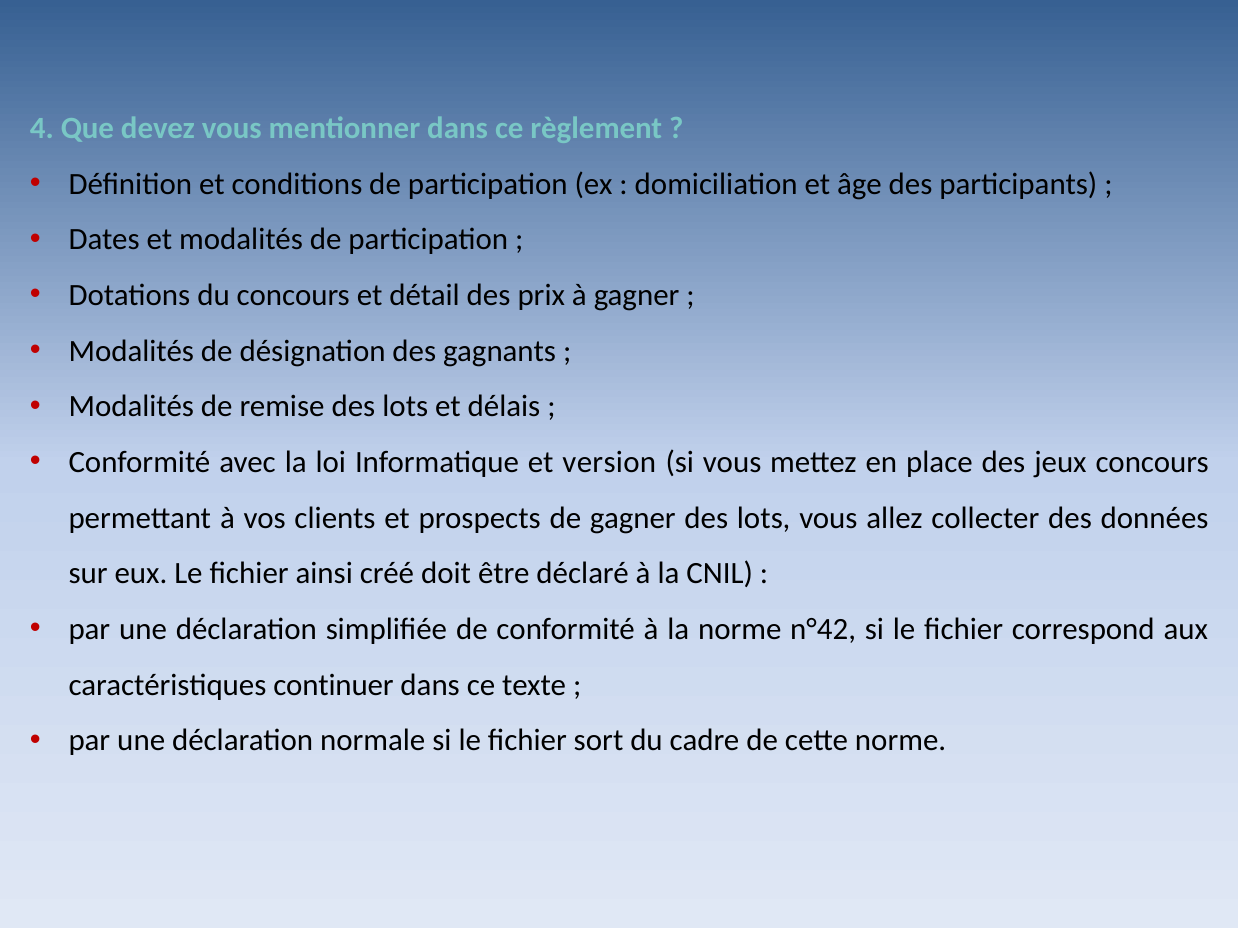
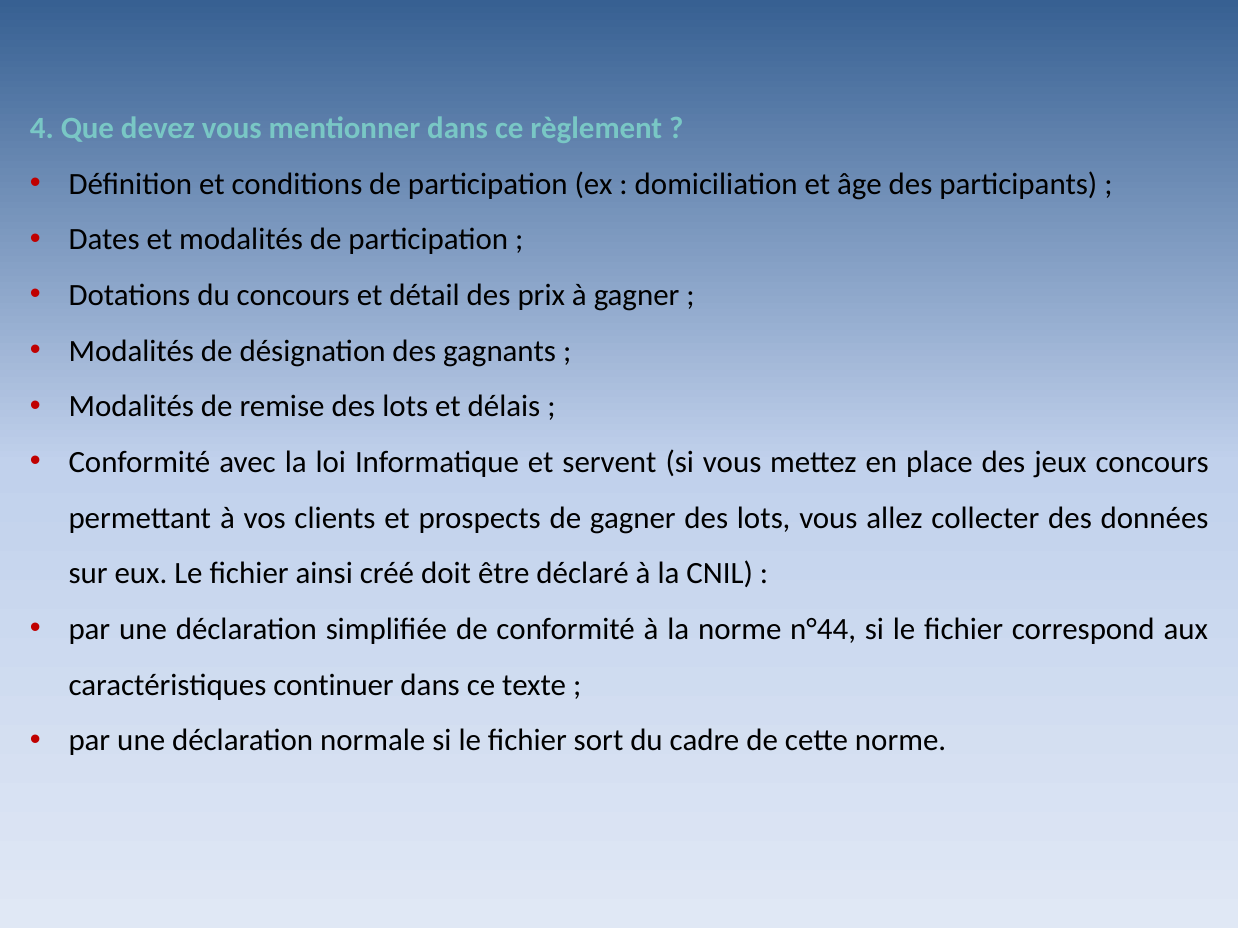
version: version -> servent (610, 463)
n°42: n°42 -> n°44 (823, 630)
